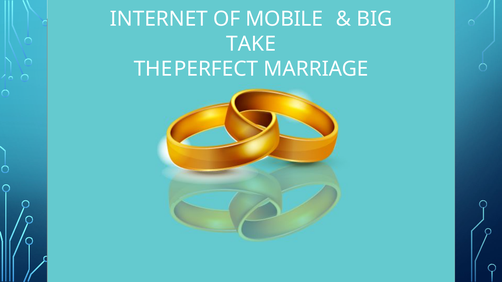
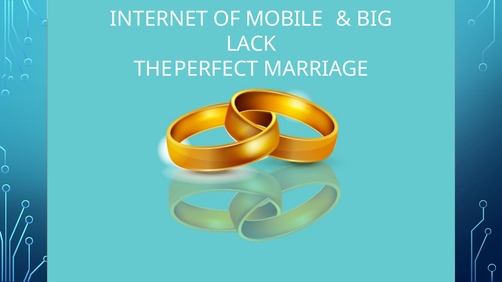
TAKE: TAKE -> LACK (251, 44)
